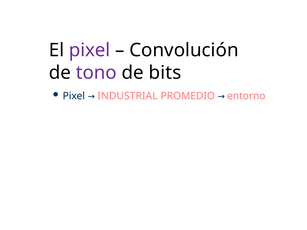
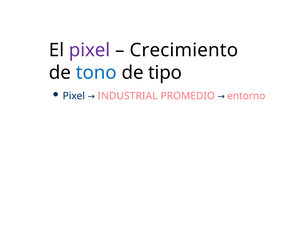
Convolución: Convolución -> Crecimiento (184, 50)
tono colour: purple -> blue (96, 73)
bits: bits -> tipo (165, 73)
